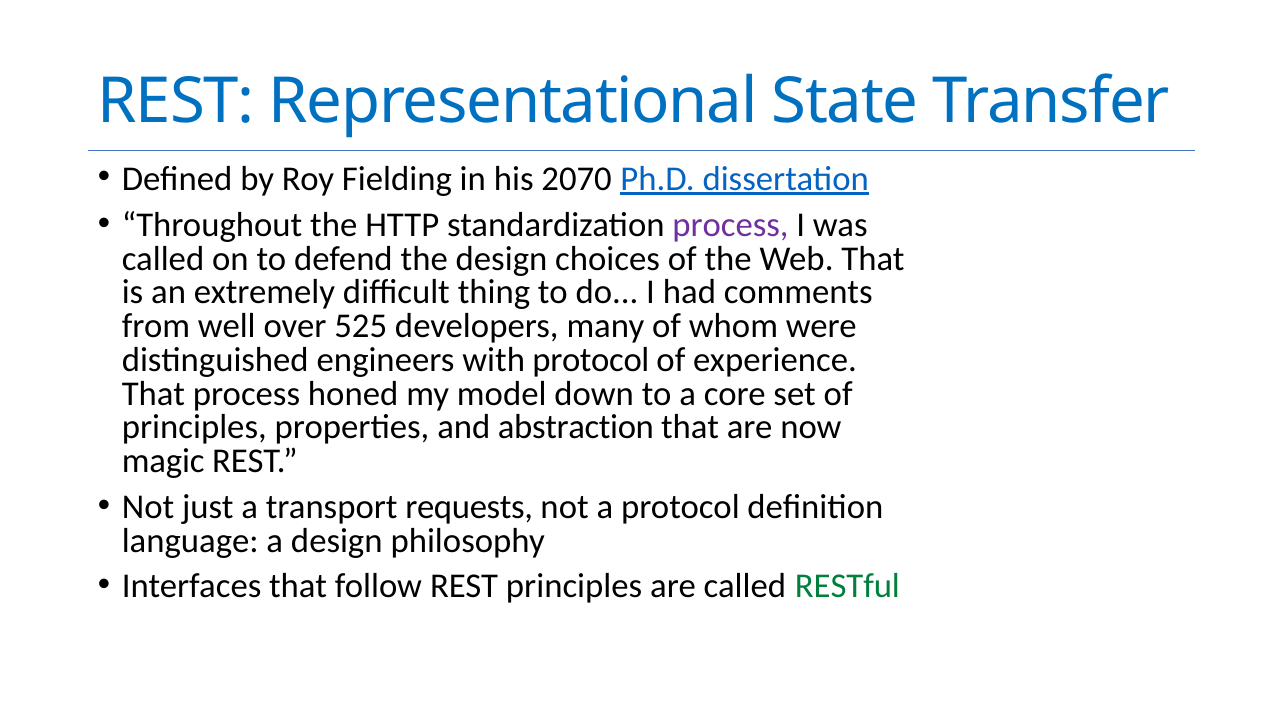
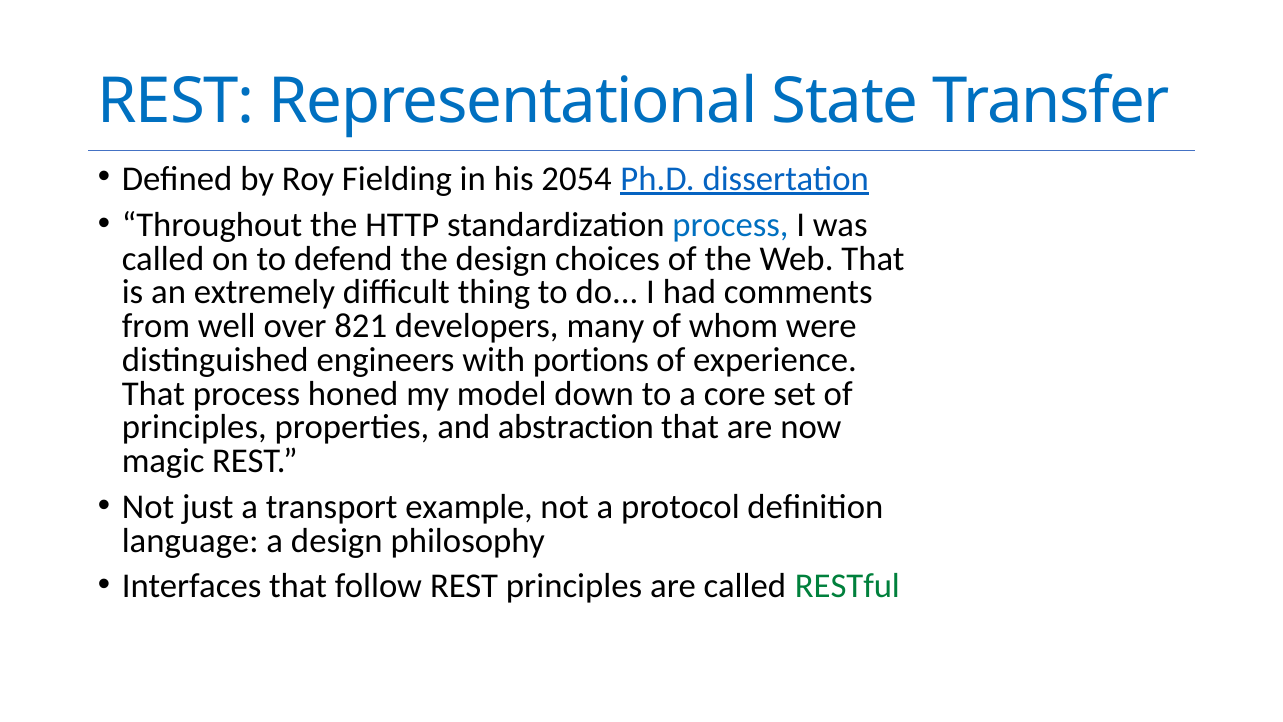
2070: 2070 -> 2054 (577, 179)
process colour: purple -> blue (730, 225)
525: 525 -> 821 (361, 326)
with protocol: protocol -> portions (591, 360)
requests: requests -> example (469, 507)
